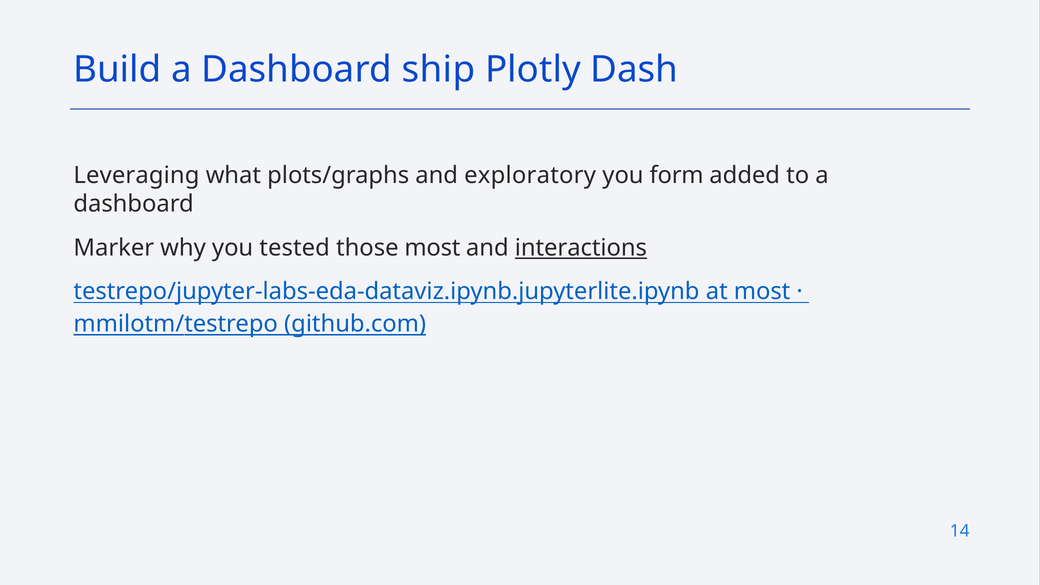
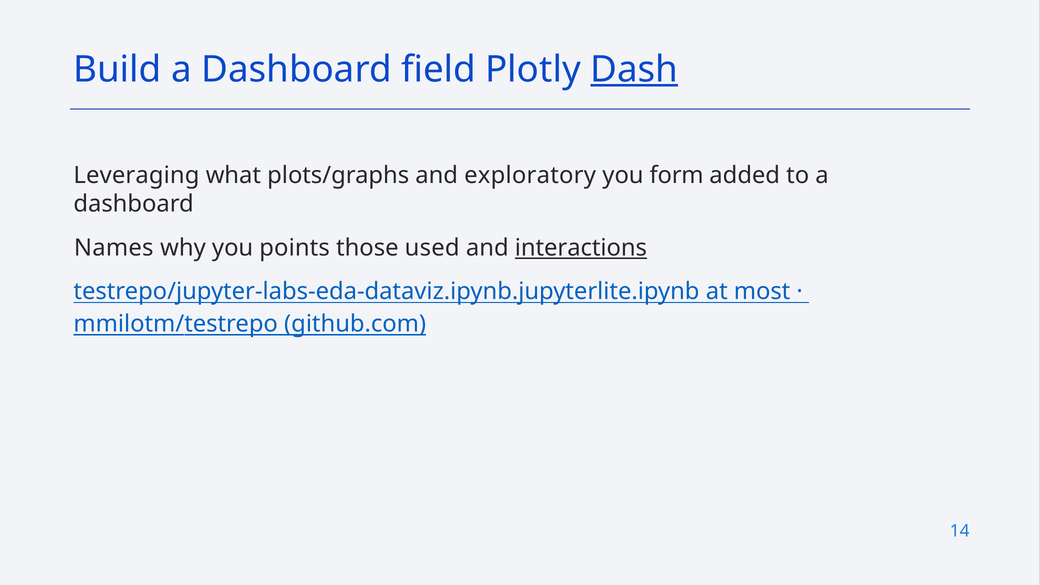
ship: ship -> field (439, 69)
Dash underline: none -> present (634, 69)
Marker: Marker -> Names (114, 248)
tested: tested -> points (295, 248)
those most: most -> used (432, 248)
